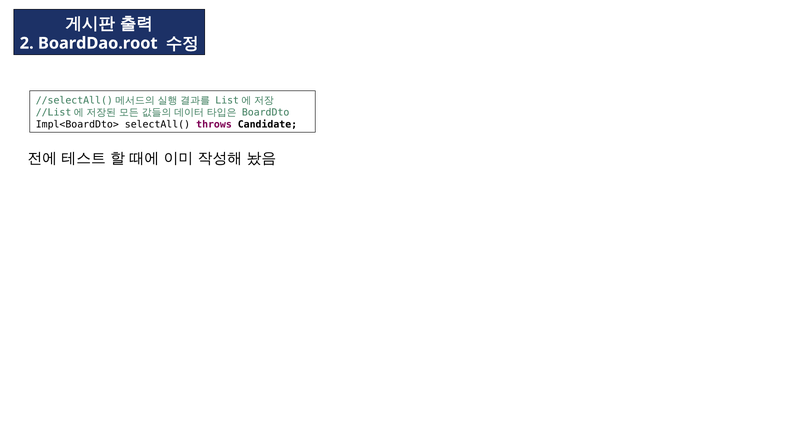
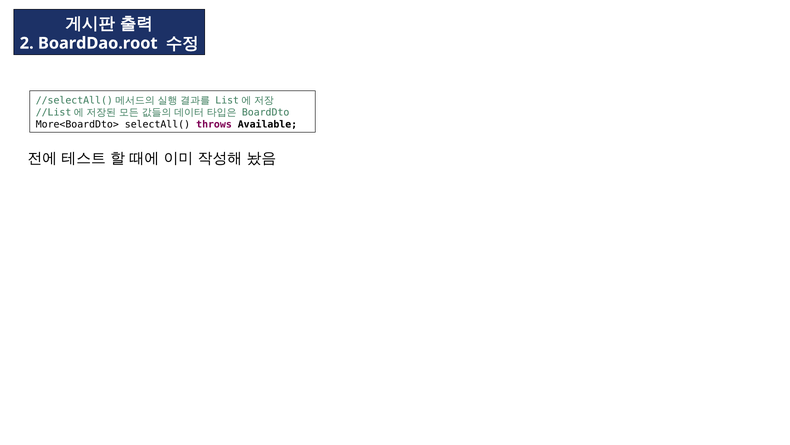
Impl<BoardDto>: Impl<BoardDto> -> More<BoardDto> (77, 124)
Candidate: Candidate -> Available (267, 124)
